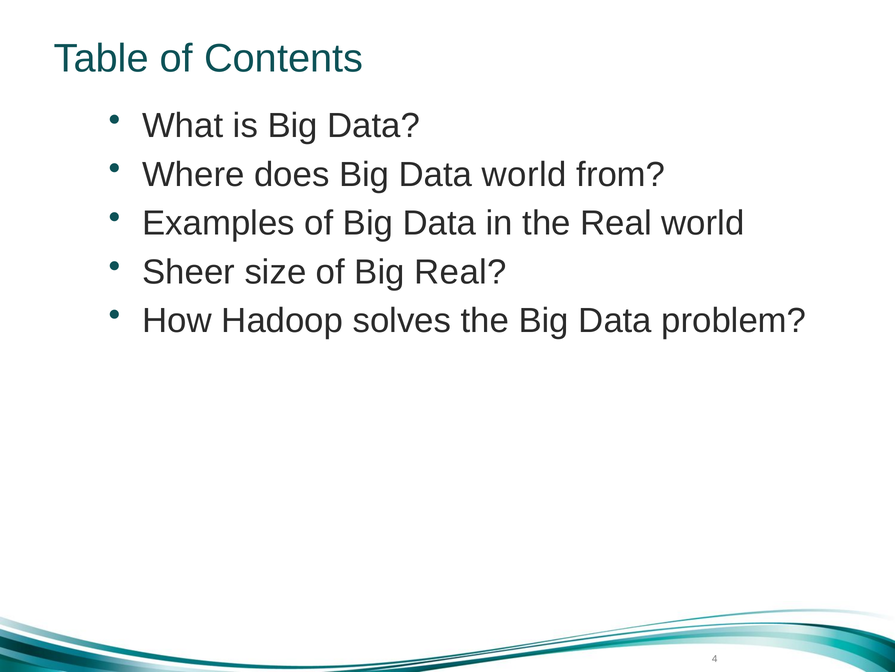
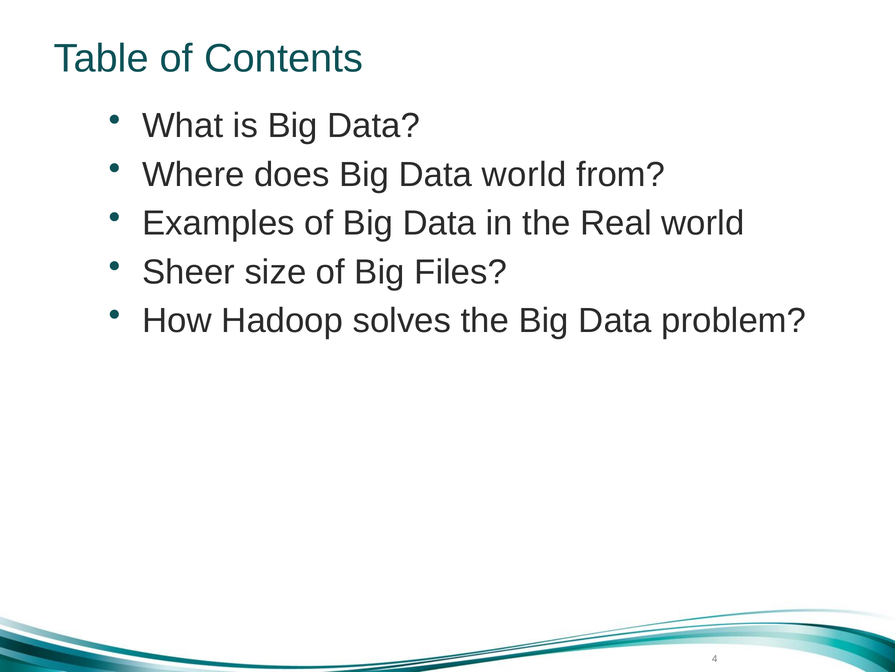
Big Real: Real -> Files (461, 272)
